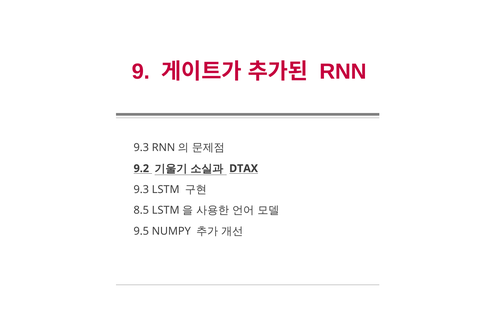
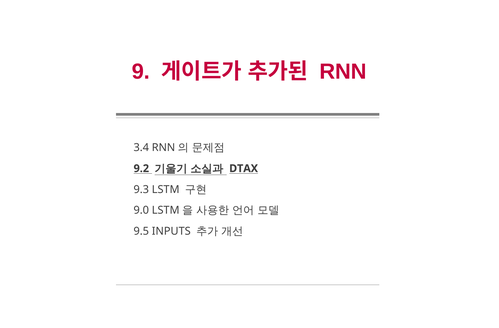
9.3: 9.3 -> 3.4 (141, 148)
8.5: 8.5 -> 9.0 (141, 210)
NUMPY: NUMPY -> INPUTS (171, 231)
